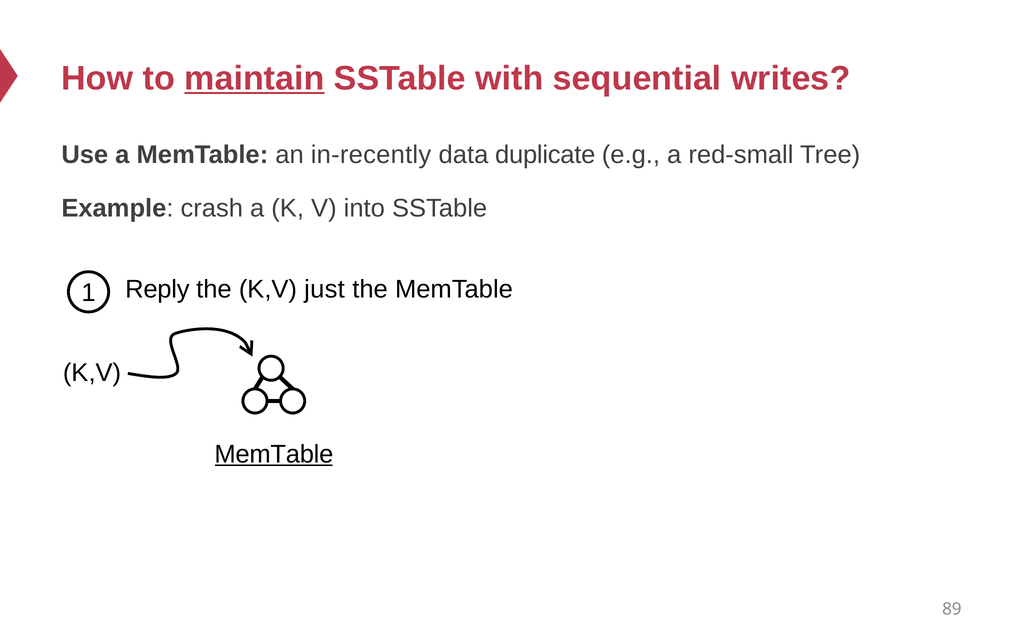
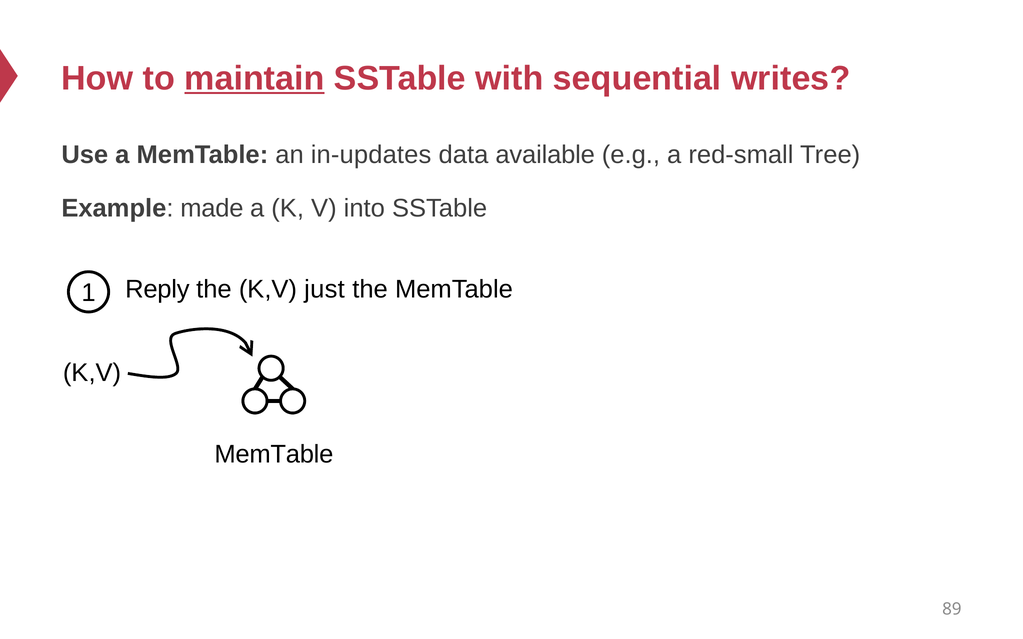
in-recently: in-recently -> in-updates (371, 155)
duplicate: duplicate -> available (545, 155)
crash: crash -> made (212, 209)
MemTable underline: present -> none (274, 454)
